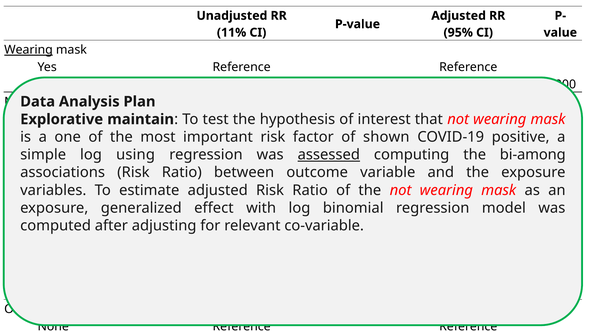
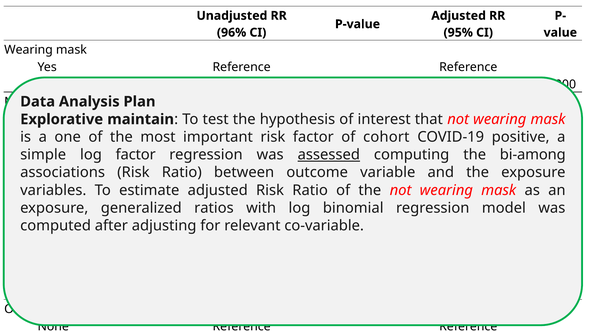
11%: 11% -> 96% (232, 33)
Wearing underline: present -> none (28, 50)
shown: shown -> cohort (386, 137)
log using: using -> factor (136, 155)
effect: effect -> ratios (214, 208)
